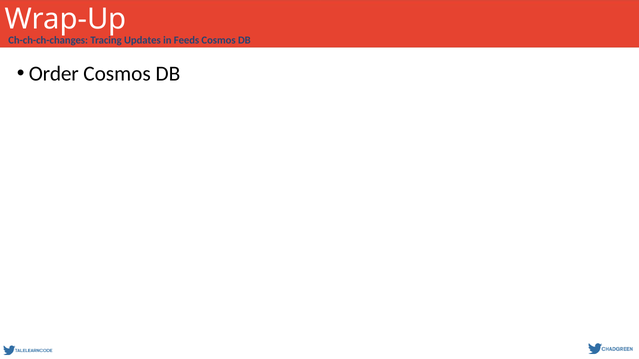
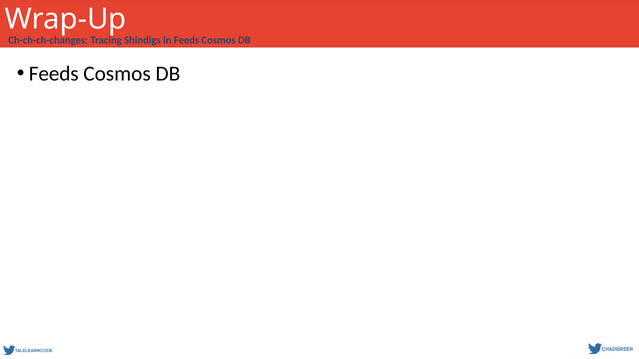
Updates: Updates -> Shindigs (142, 40)
Order: Order -> Feeds (54, 74)
